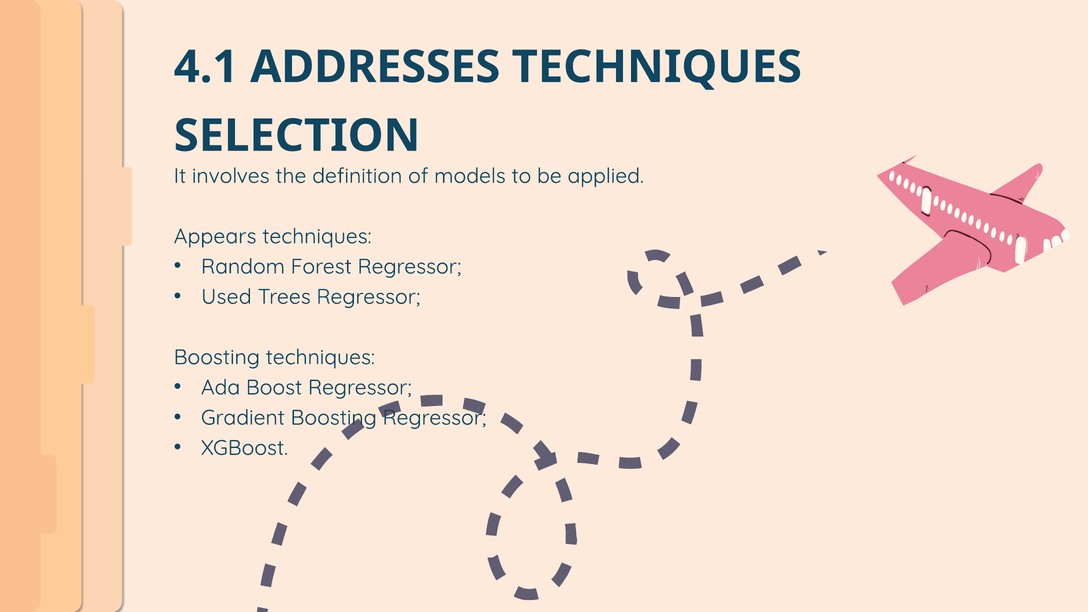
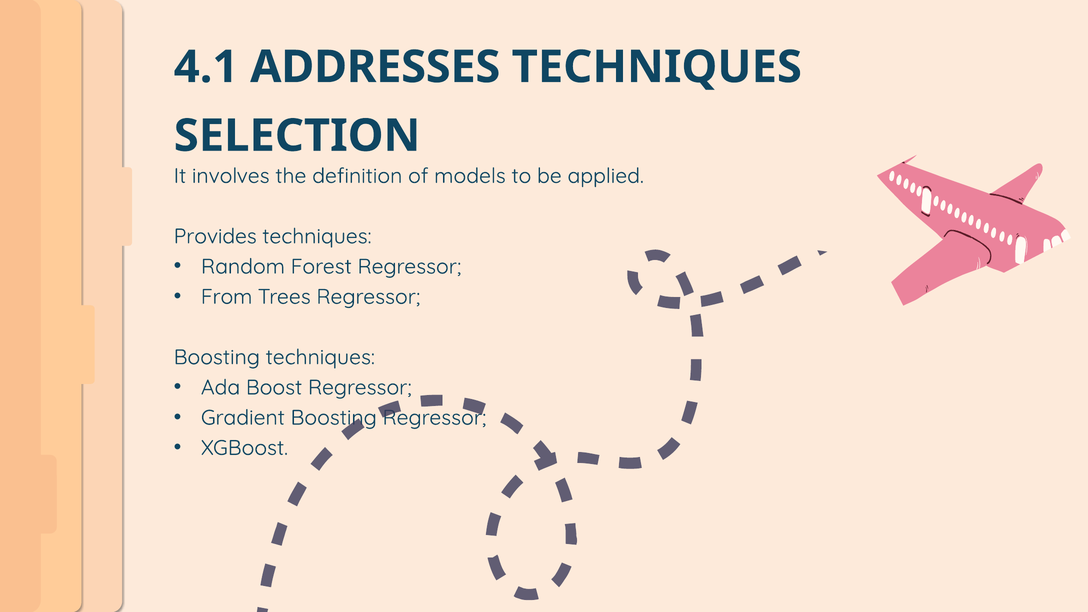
Appears: Appears -> Provides (215, 236)
Used: Used -> From (227, 297)
